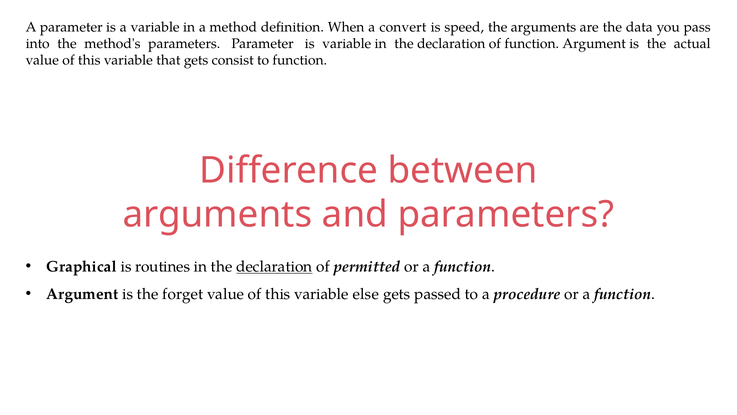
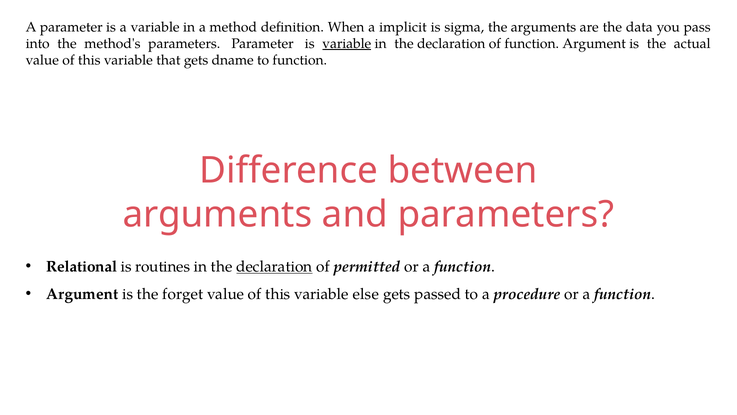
convert: convert -> implicit (403, 27)
speed: speed -> sigma (464, 27)
variable underline: none -> present (347, 43)
consist: consist -> dname (233, 60)
Graphical: Graphical -> Relational (82, 266)
